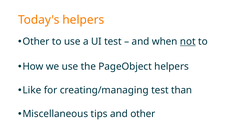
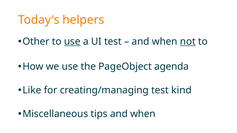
use underline: none -> present (72, 42)
PageObject helpers: helpers -> agenda (172, 67)
than: than -> kind (181, 90)
tips and other: other -> when (143, 114)
